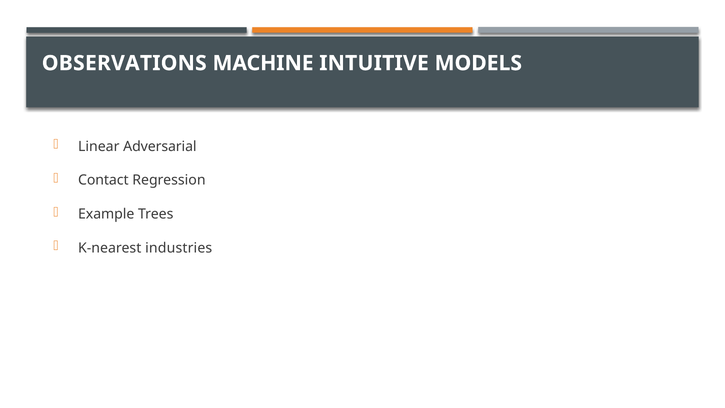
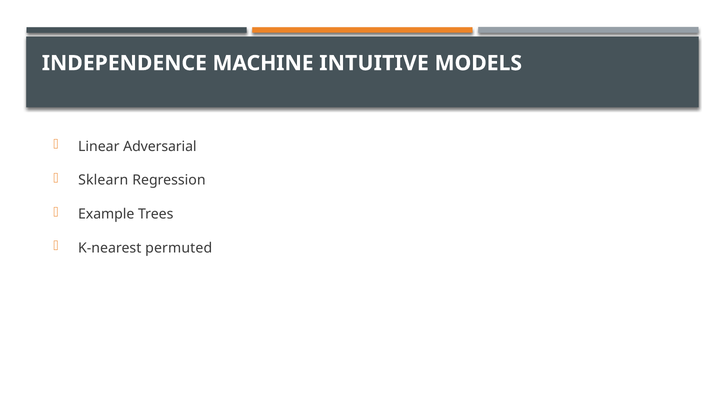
OBSERVATIONS: OBSERVATIONS -> INDEPENDENCE (124, 63)
Contact: Contact -> Sklearn (103, 180)
industries: industries -> permuted (179, 248)
